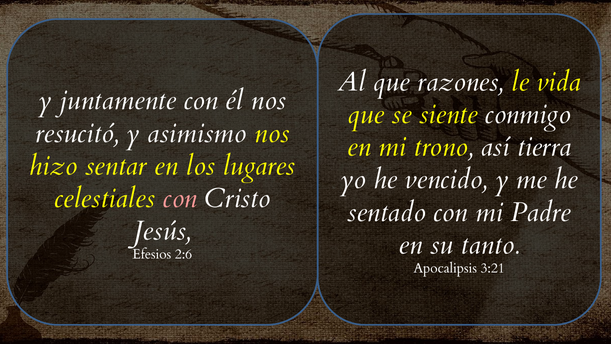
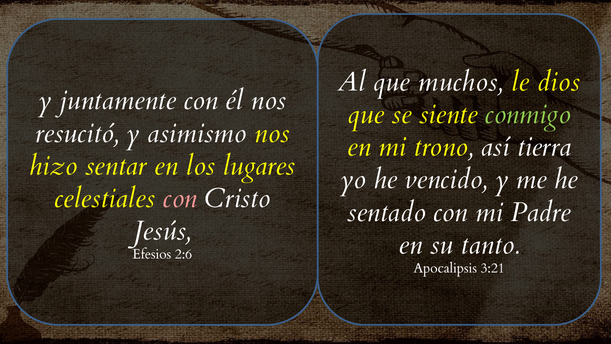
razones: razones -> muchos (460, 82)
vida: vida -> dios (559, 82)
conmigo colour: white -> light green (528, 114)
